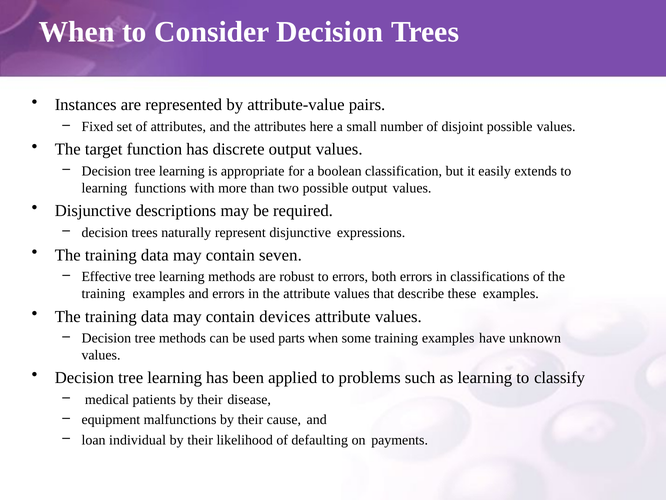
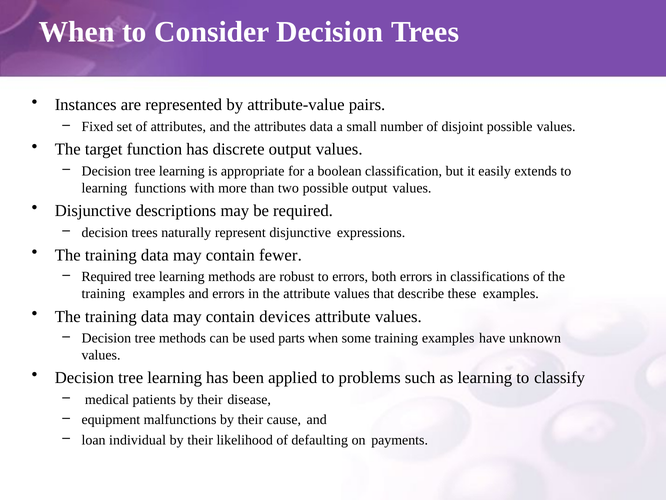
attributes here: here -> data (321, 127)
seven: seven -> fewer (280, 255)
Effective: Effective -> Required (106, 277)
